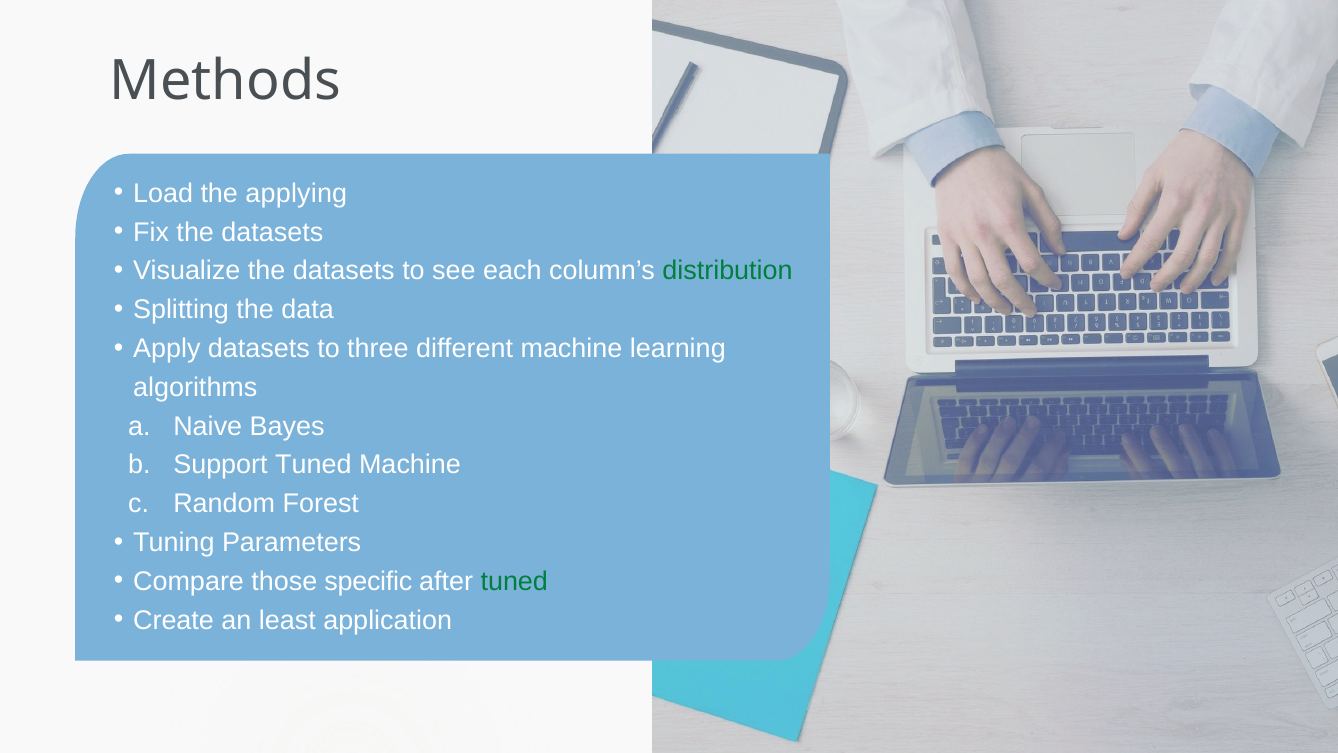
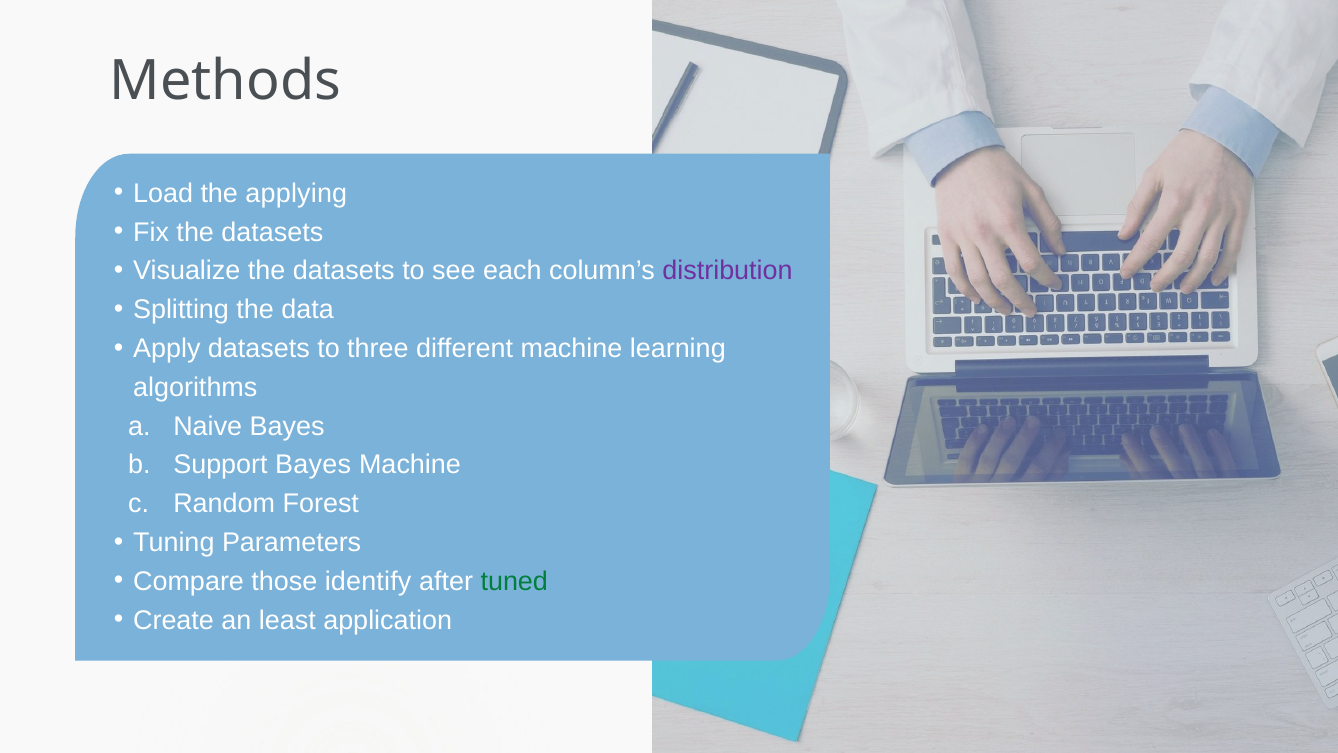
distribution colour: green -> purple (728, 271)
Support Tuned: Tuned -> Bayes (313, 465)
specific: specific -> identify (368, 581)
